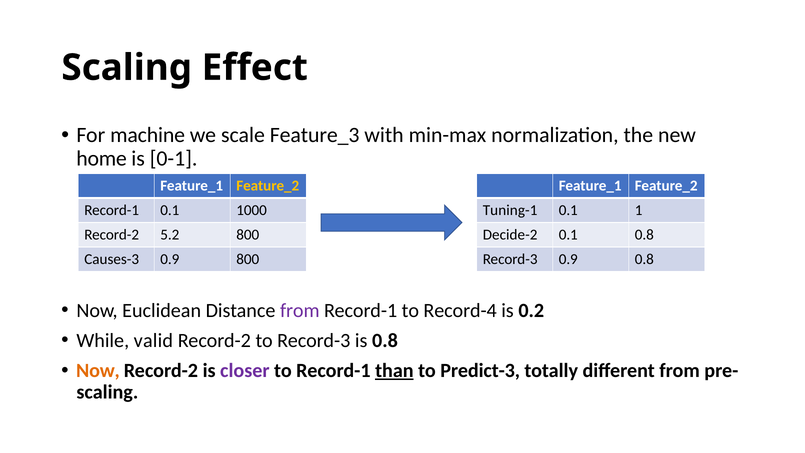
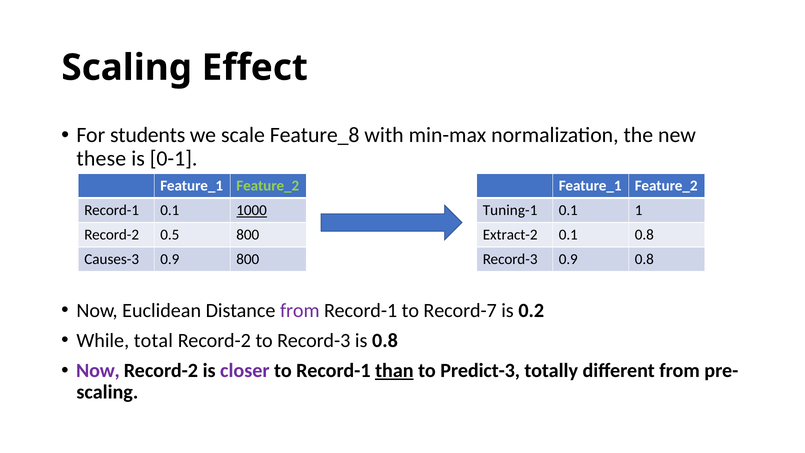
machine: machine -> students (148, 135)
Feature_3: Feature_3 -> Feature_8 (315, 135)
home: home -> these (101, 159)
Feature_2 colour: yellow -> light green (268, 186)
1000 underline: none -> present (252, 210)
5.2: 5.2 -> 0.5 (170, 235)
Decide-2: Decide-2 -> Extract-2 (510, 235)
Record-4: Record-4 -> Record-7 (460, 310)
valid: valid -> total (153, 340)
Now colour: orange -> purple (98, 370)
